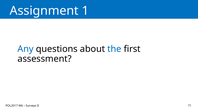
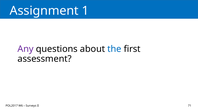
Any colour: blue -> purple (26, 49)
